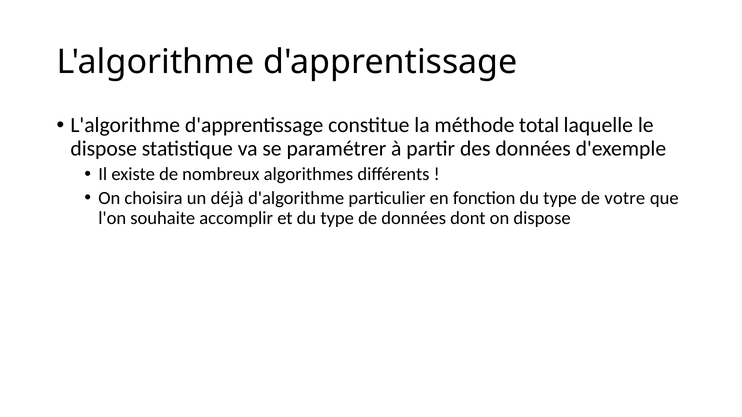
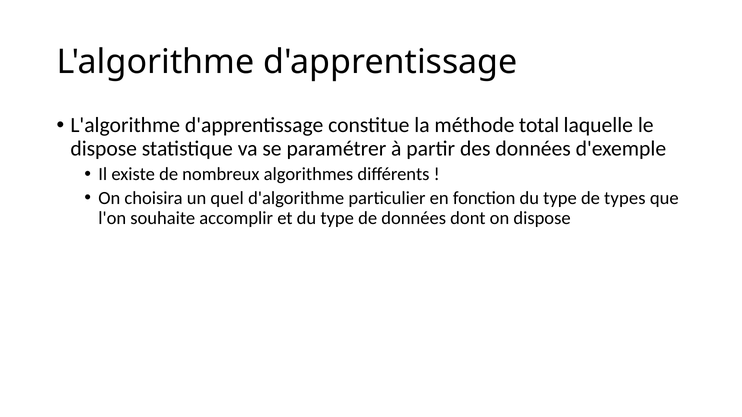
déjà: déjà -> quel (227, 198)
votre: votre -> types (625, 198)
